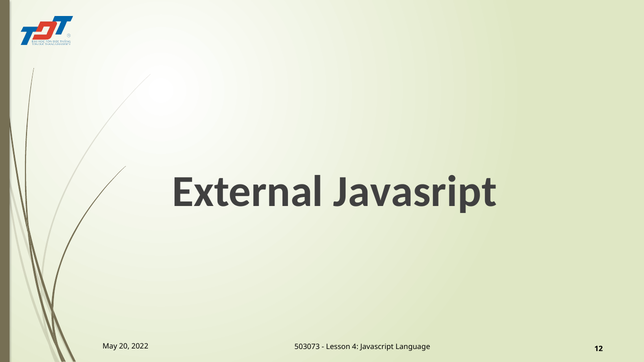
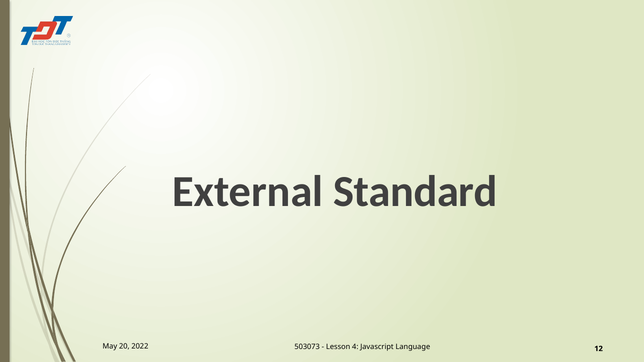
Javasript: Javasript -> Standard (415, 192)
